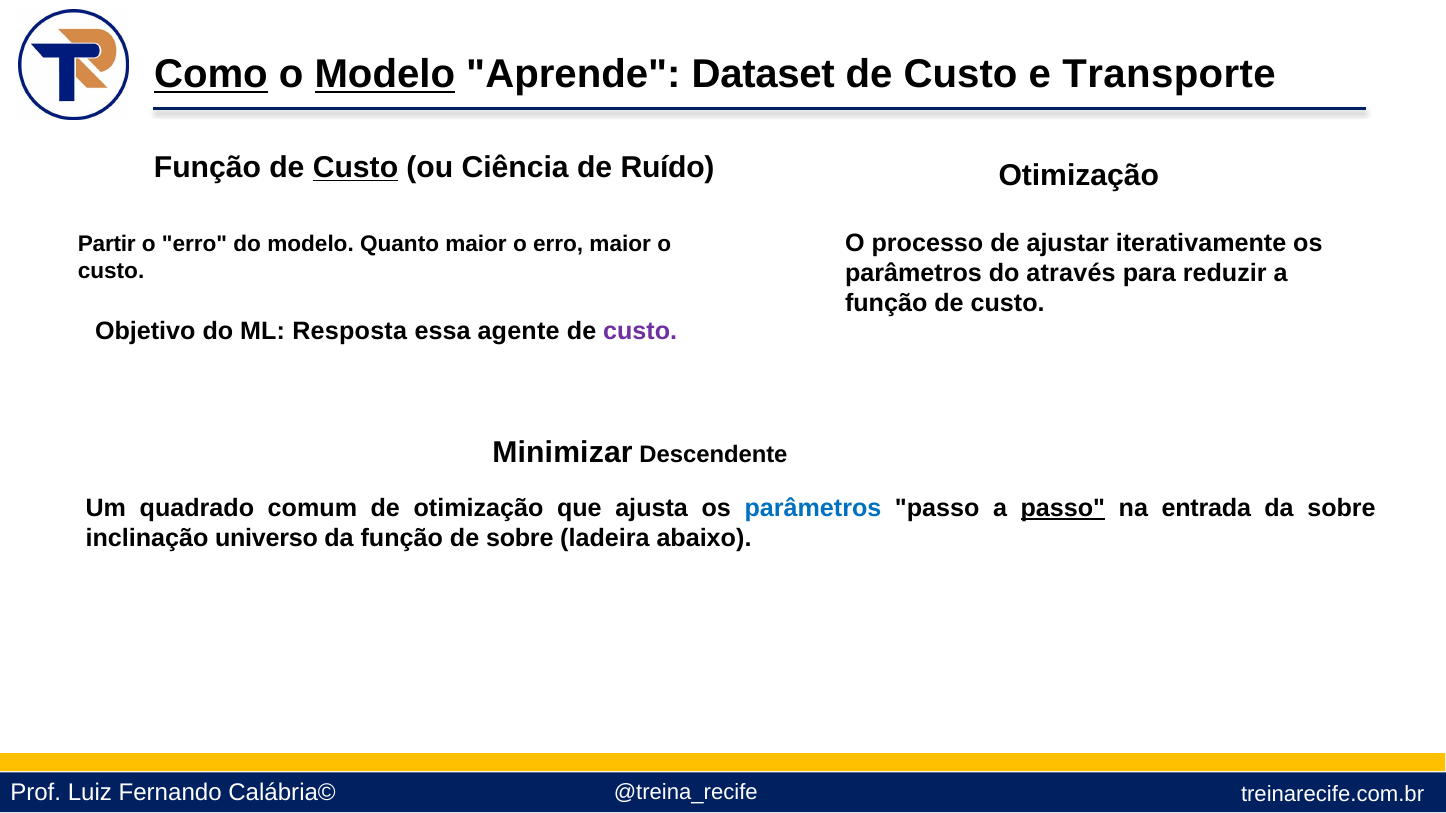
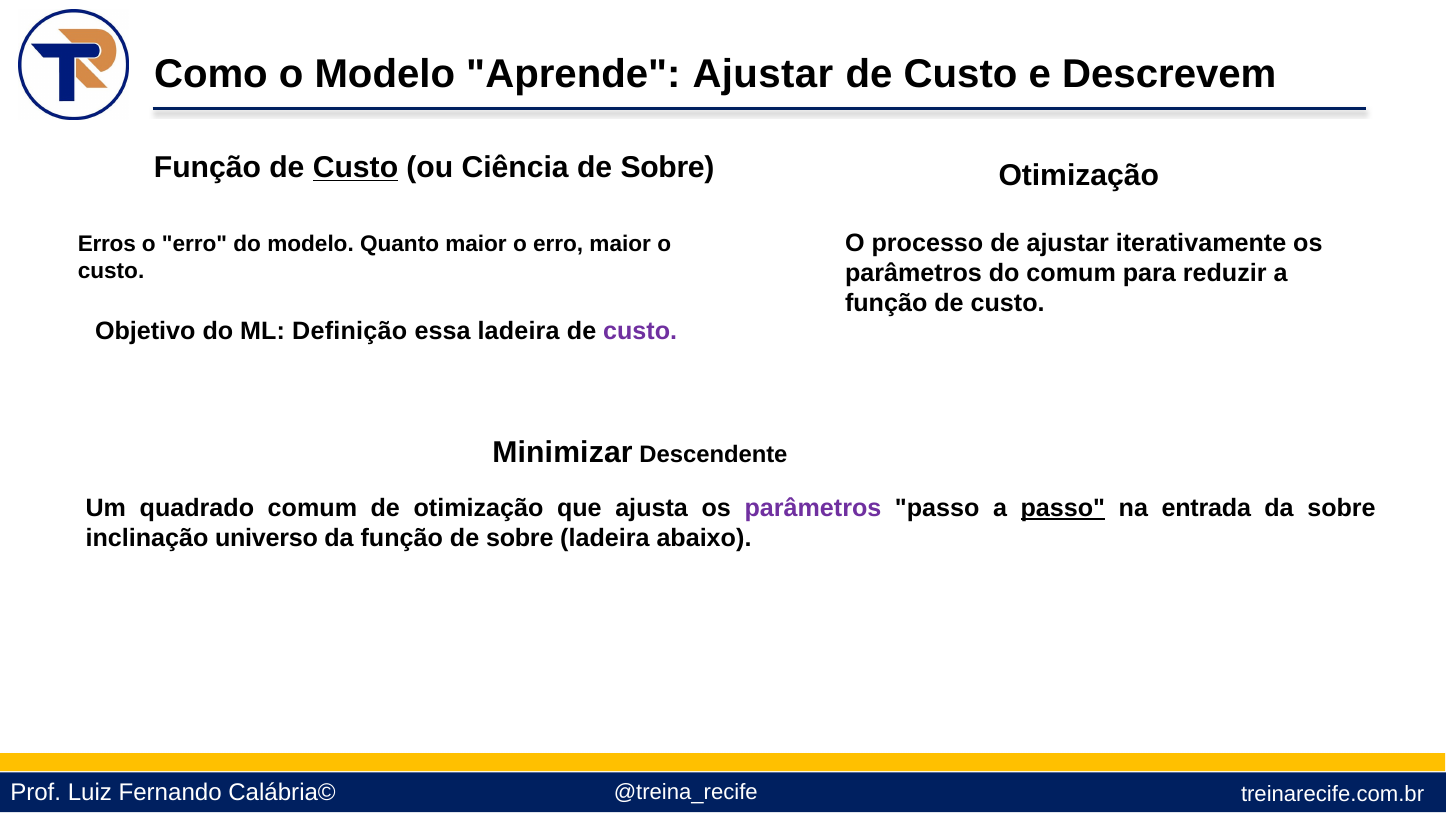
Como underline: present -> none (211, 75)
Modelo underline: present -> none (385, 75)
Aprende Dataset: Dataset -> Ajustar (763, 75)
Transporte: Transporte -> Descrevem (1169, 75)
Ruído: Ruído -> Sobre (668, 168)
Partir: Partir -> Erros (107, 244)
do através: através -> comum (1071, 273)
Resposta: Resposta -> Definição (350, 331)
essa agente: agente -> ladeira (519, 331)
parâmetros colour: blue -> purple (813, 509)
